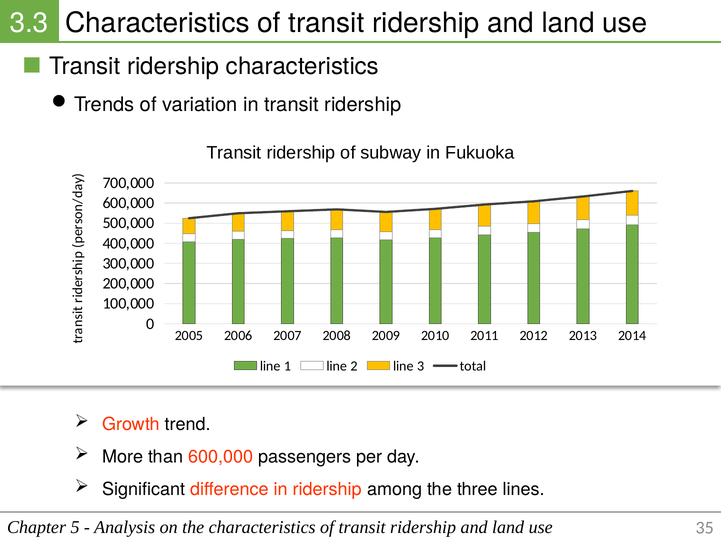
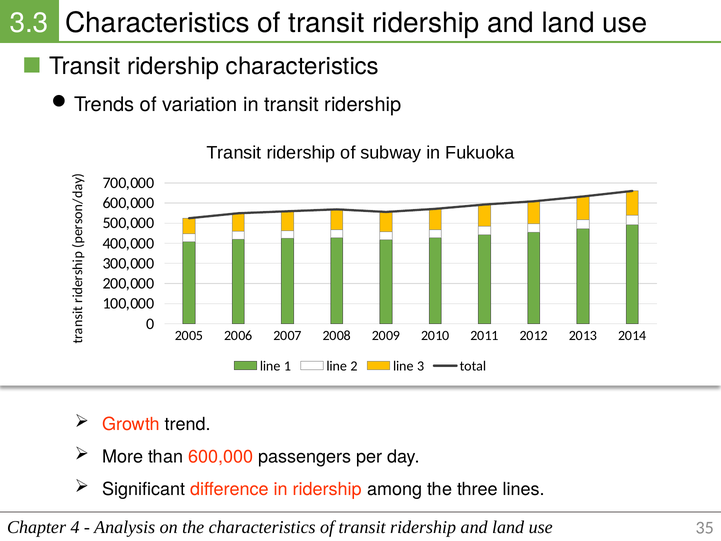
5: 5 -> 4 (75, 527)
